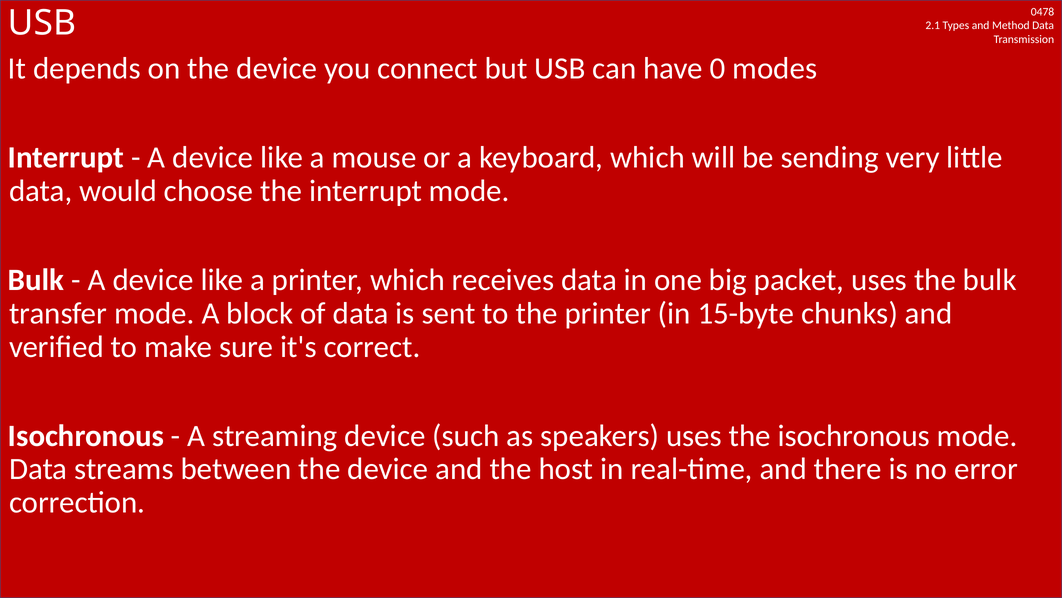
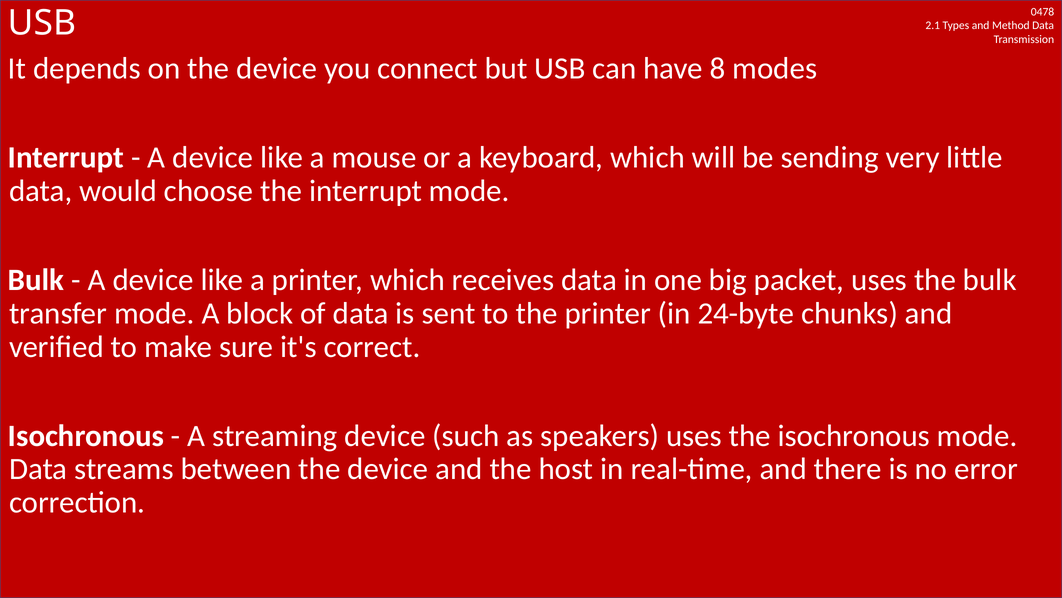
0: 0 -> 8 (718, 68)
15-byte: 15-byte -> 24-byte (746, 313)
